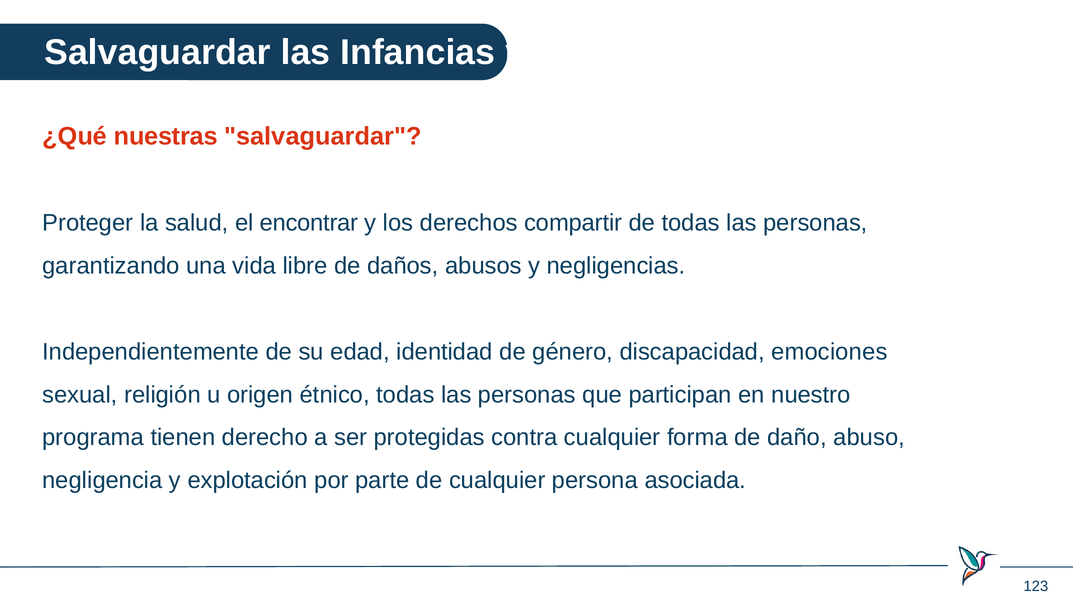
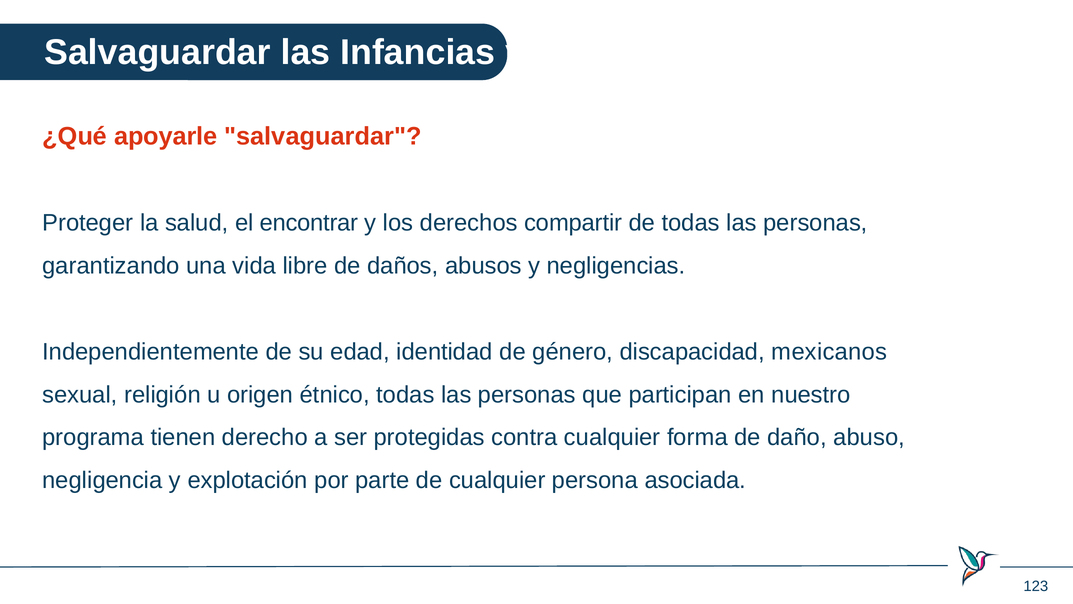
nuestras: nuestras -> apoyarle (166, 136)
emociones: emociones -> mexicanos (829, 352)
